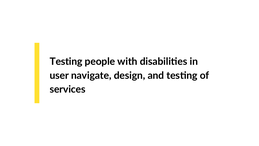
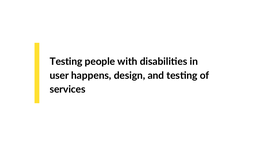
navigate: navigate -> happens (91, 75)
